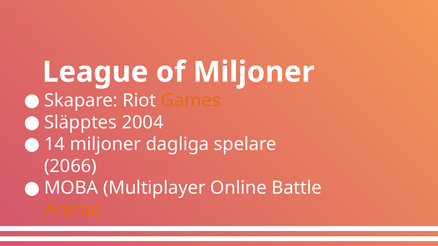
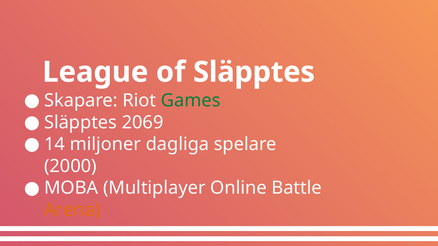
of Miljoner: Miljoner -> Släpptes (254, 72)
Games colour: orange -> green (191, 101)
2004: 2004 -> 2069 (143, 123)
2066: 2066 -> 2000 (70, 166)
